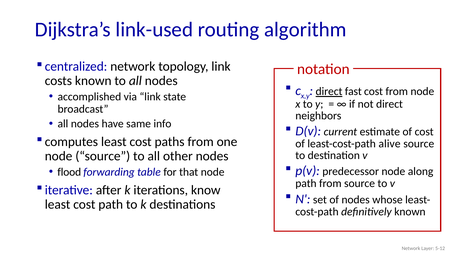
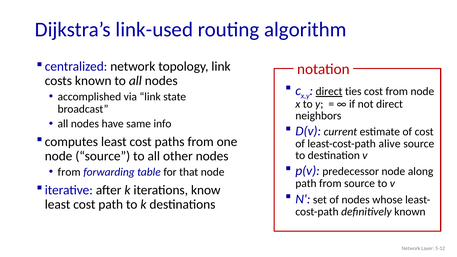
fast: fast -> ties (353, 92)
flood: flood -> from (69, 172)
